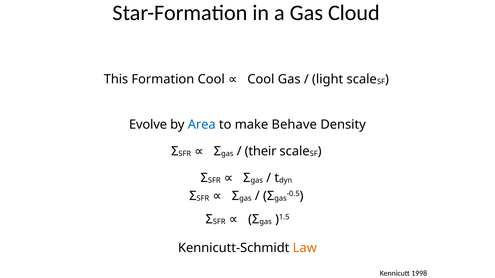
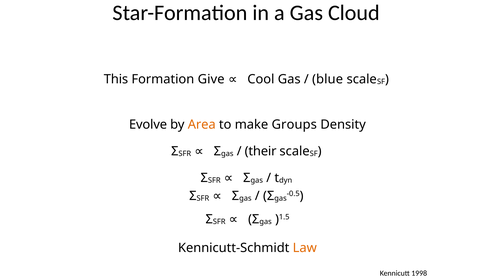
Formation Cool: Cool -> Give (211, 79)
light: light -> blue (328, 79)
Area colour: blue -> orange (202, 125)
Behave: Behave -> Groups (294, 125)
